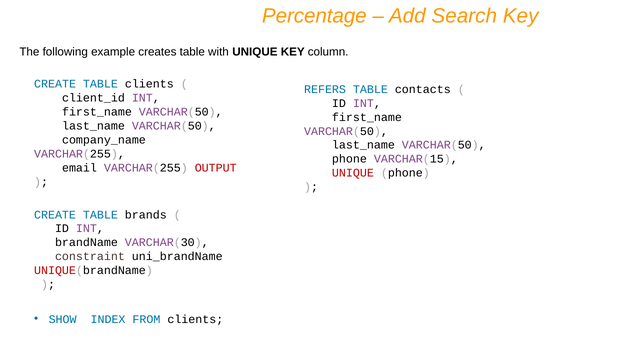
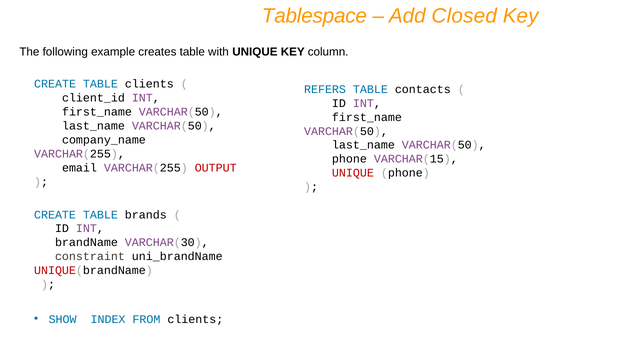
Percentage: Percentage -> Tablespace (314, 16)
Search: Search -> Closed (464, 16)
